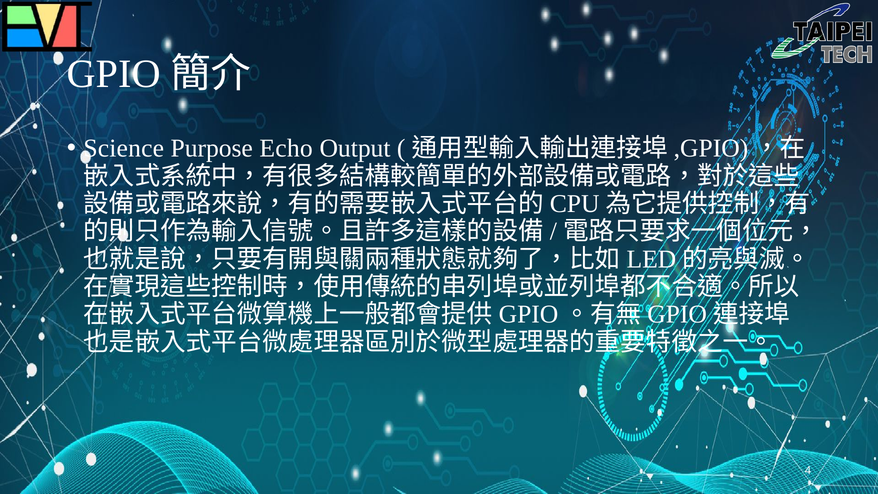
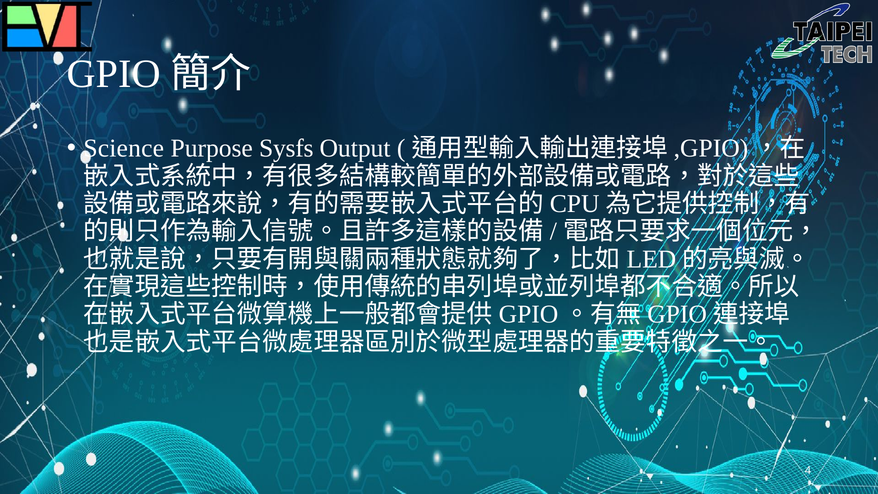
Echo: Echo -> Sysfs (286, 148)
